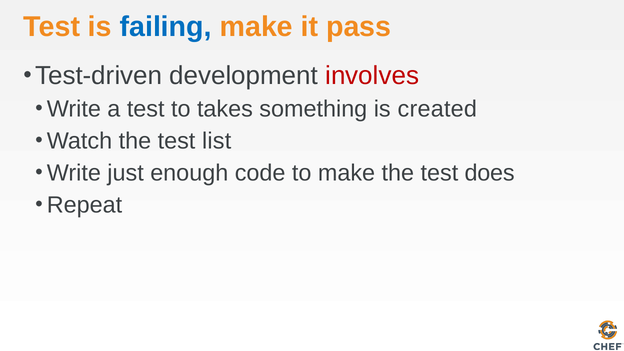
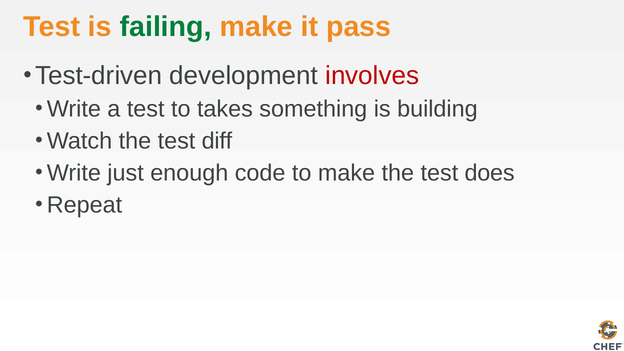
failing colour: blue -> green (166, 27)
created: created -> building (437, 109)
list: list -> diff (217, 141)
